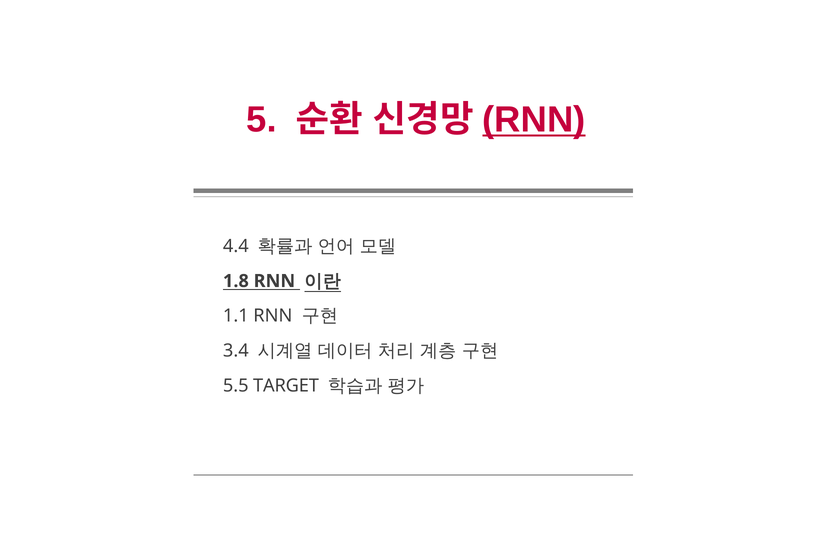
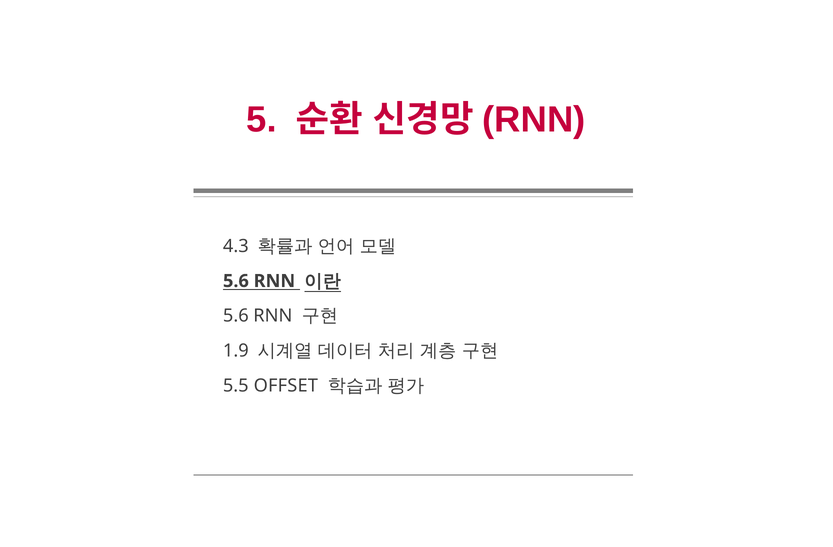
RNN underline: present -> none (534, 120)
4.4: 4.4 -> 4.3 (236, 246)
1.8: 1.8 -> 5.6 (236, 281)
1.1: 1.1 -> 5.6 (236, 316)
3.4: 3.4 -> 1.9 (236, 351)
TARGET: TARGET -> OFFSET (286, 386)
